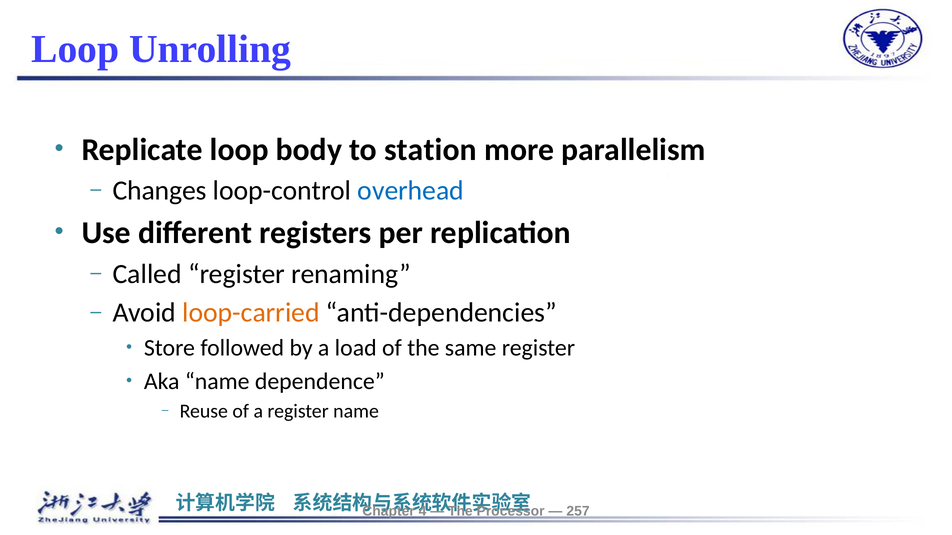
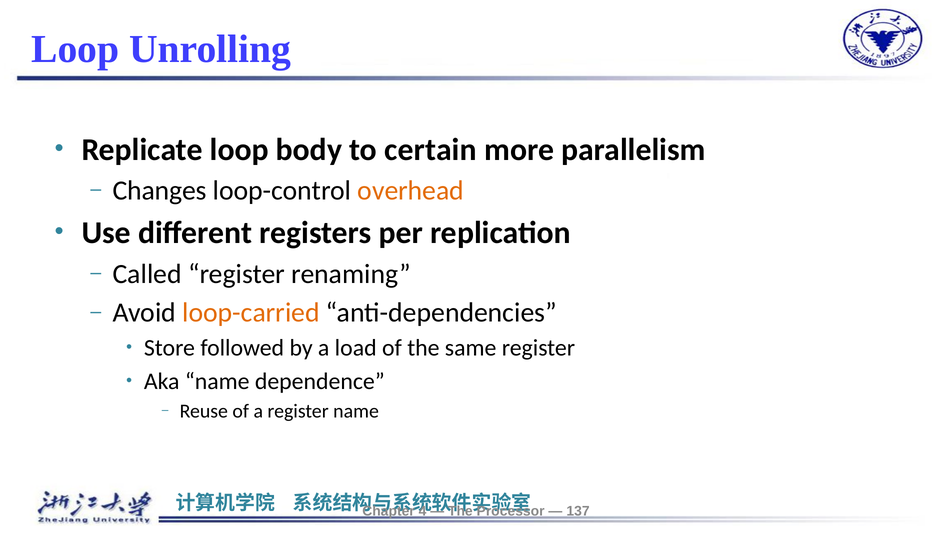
station: station -> certain (430, 150)
overhead colour: blue -> orange (411, 191)
257: 257 -> 137 (578, 512)
